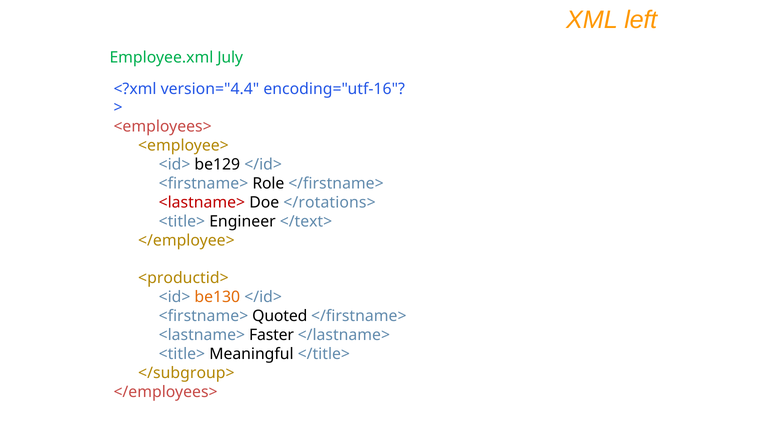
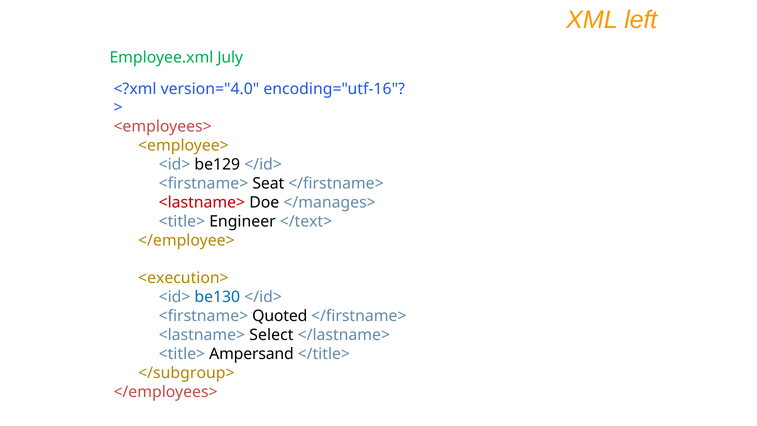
version="4.4: version="4.4 -> version="4.0 (210, 89)
Role: Role -> Seat (268, 183)
</rotations>: </rotations> -> </manages> (330, 202)
<productid>: <productid> -> <execution> (183, 278)
be130 colour: orange -> blue (217, 297)
Faster: Faster -> Select (271, 335)
Meaningful: Meaningful -> Ampersand (252, 354)
